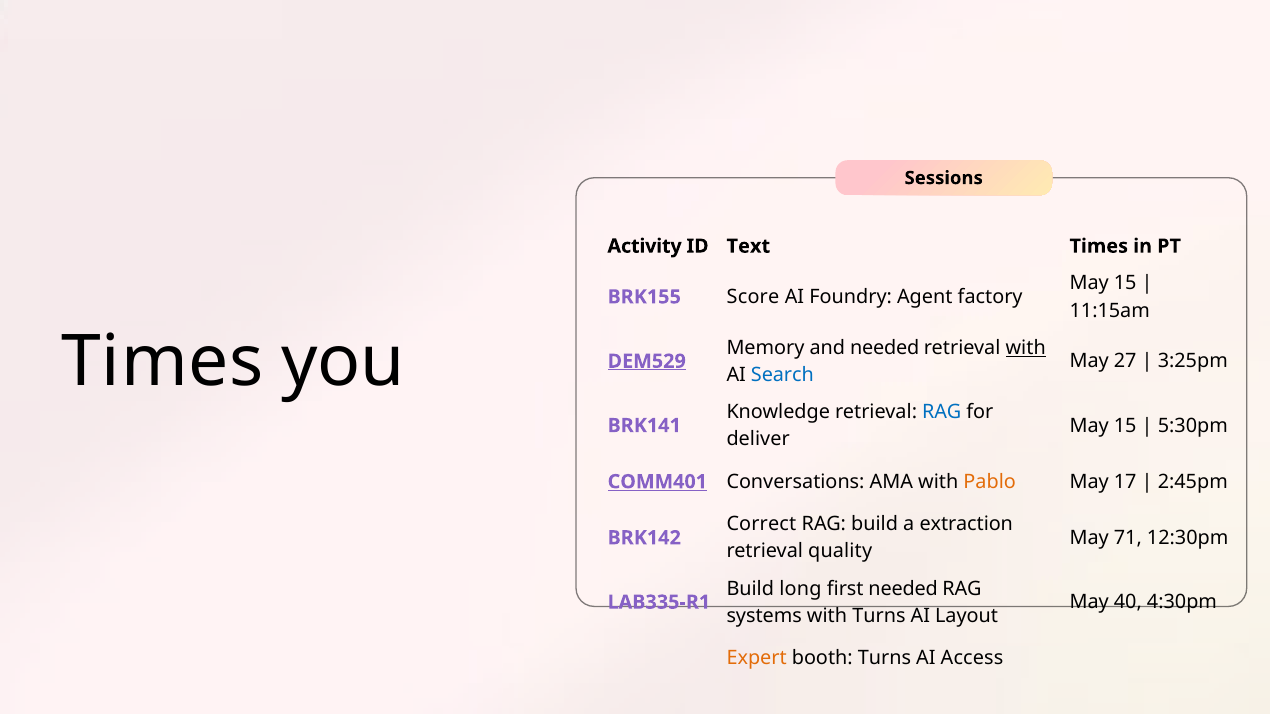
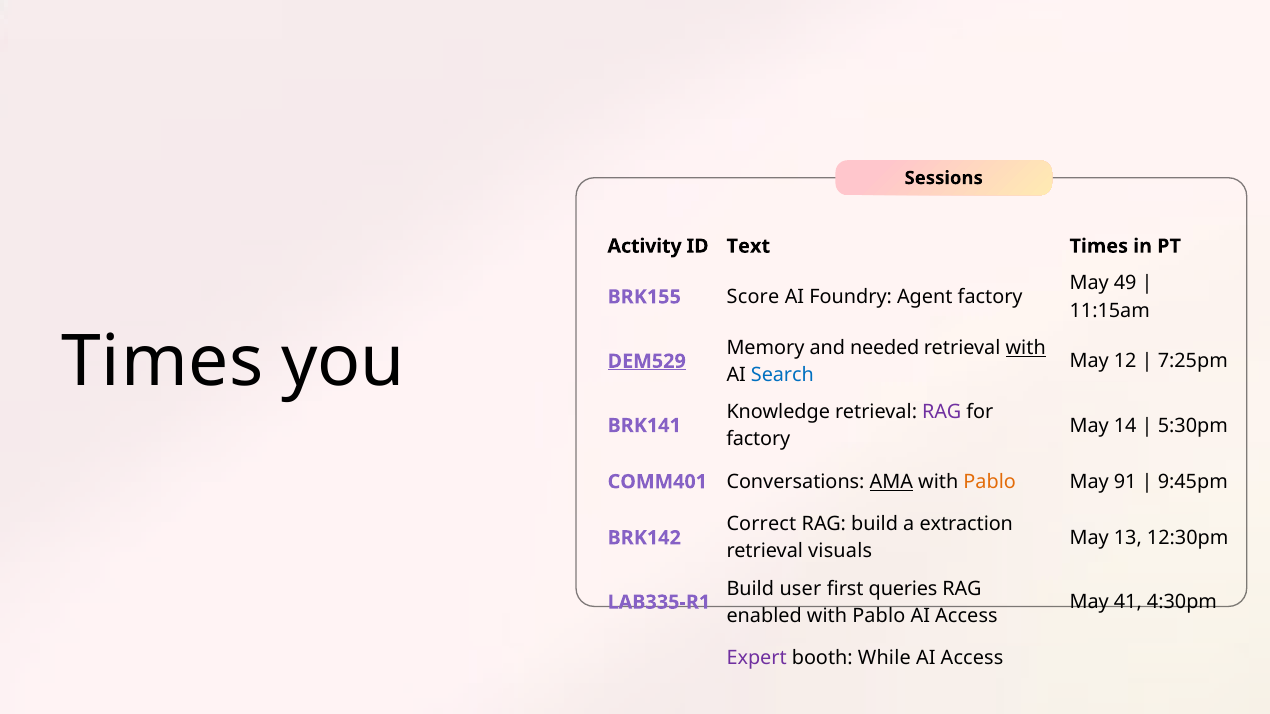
15: 15 -> 49 (1125, 283)
27: 27 -> 12 (1125, 361)
3:25pm: 3:25pm -> 7:25pm (1193, 361)
RAG colour: blue -> purple (942, 412)
15: 15 -> 14 (1125, 426)
deliver: deliver -> factory (758, 439)
COMM401 underline: present -> none (657, 482)
AMA underline: none -> present (891, 482)
17: 17 -> 91 (1125, 482)
2:45pm: 2:45pm -> 9:45pm (1193, 482)
71: 71 -> 13 (1128, 538)
quality: quality -> visuals (840, 552)
long: long -> user (800, 589)
first needed: needed -> queries (903, 589)
40: 40 -> 41 (1128, 602)
systems: systems -> enabled (764, 616)
Turns: Turns -> Pablo (879, 616)
Layout: Layout -> Access (966, 616)
Expert colour: orange -> purple (757, 659)
booth Turns: Turns -> While (884, 659)
